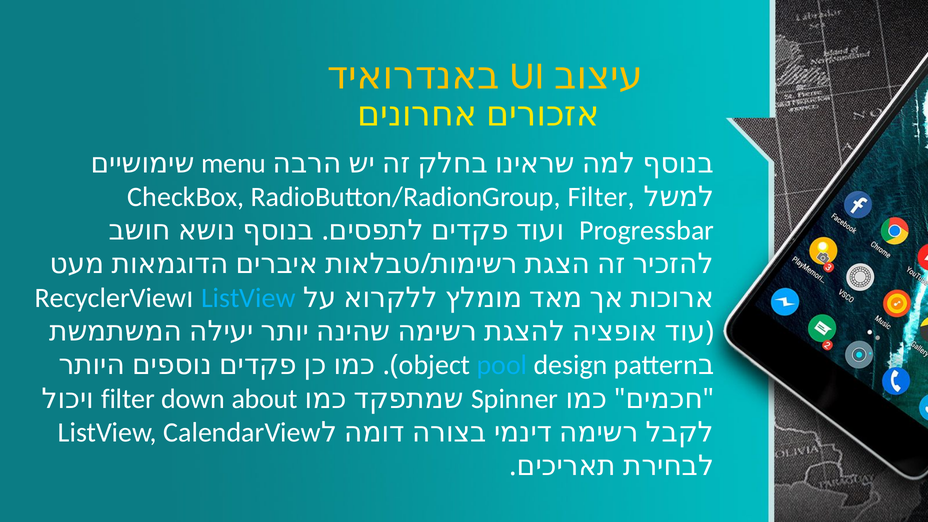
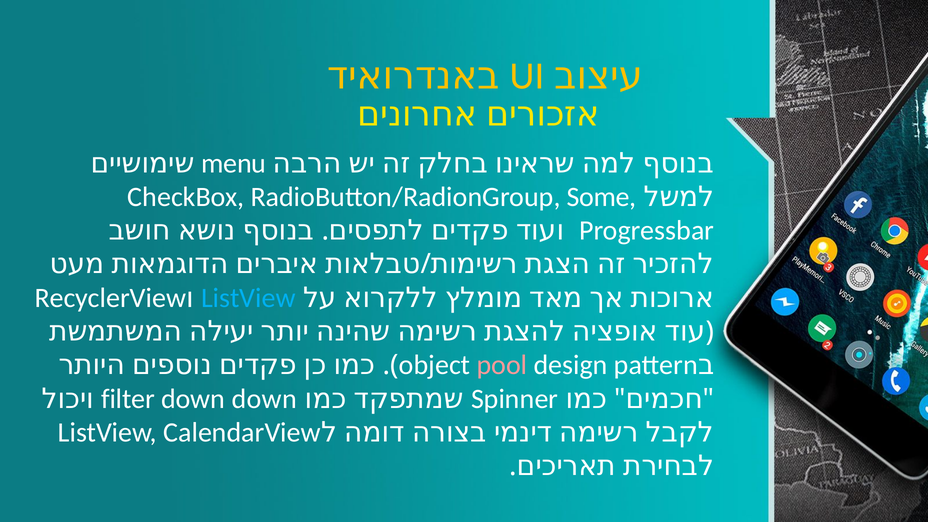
RadioButton/RadionGroup Filter: Filter -> Some (602, 197)
pool colour: light blue -> pink (502, 365)
down about: about -> down (264, 399)
